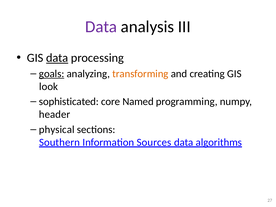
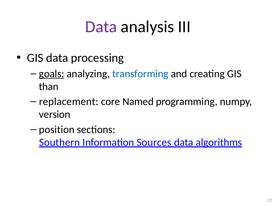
data underline: present -> none (57, 58)
transforming colour: orange -> blue (140, 74)
look: look -> than (49, 87)
sophisticated: sophisticated -> replacement (69, 102)
header: header -> version (55, 114)
physical: physical -> position (57, 129)
